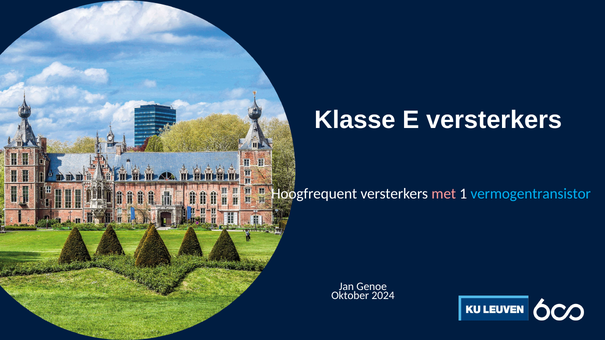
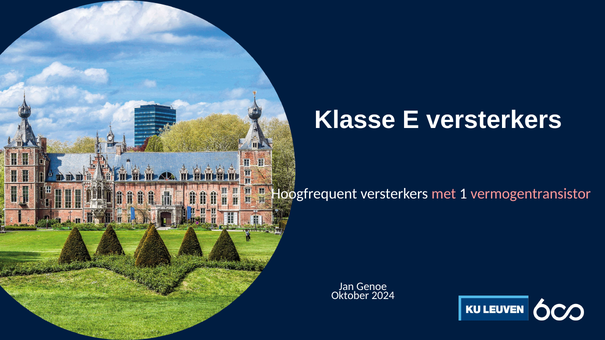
vermogentransistor colour: light blue -> pink (531, 194)
